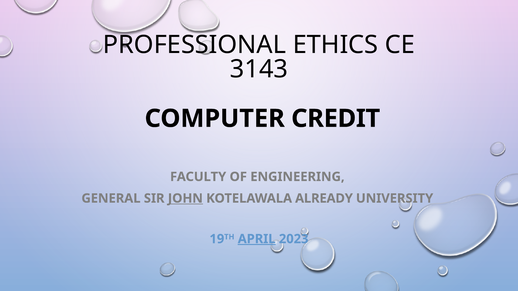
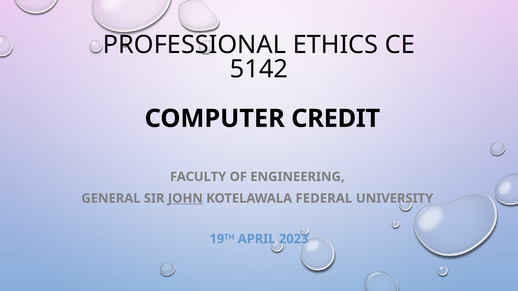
3143: 3143 -> 5142 (259, 69)
ALREADY: ALREADY -> FEDERAL (324, 199)
APRIL underline: present -> none (257, 239)
